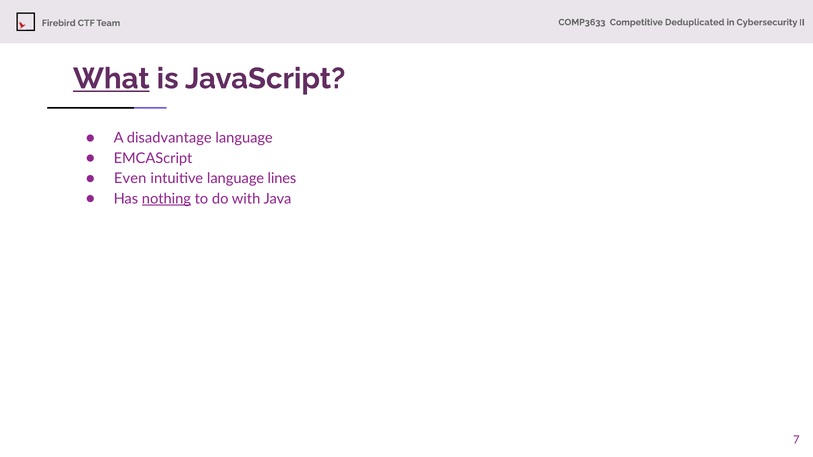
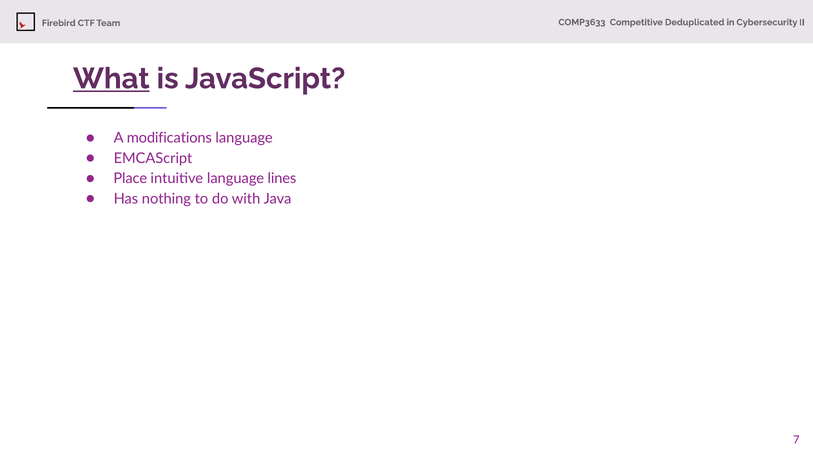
disadvantage: disadvantage -> modifications (169, 138)
Even: Even -> Place (130, 179)
nothing underline: present -> none (166, 199)
